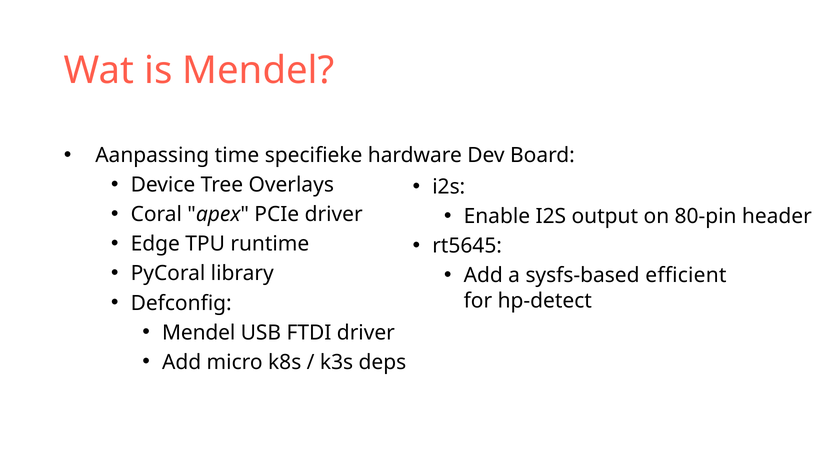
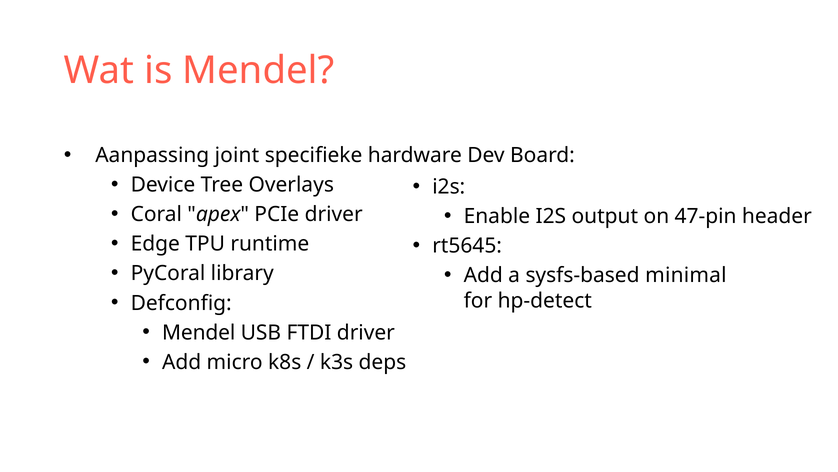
time: time -> joint (237, 155)
80-pin: 80-pin -> 47-pin (706, 216)
efficient: efficient -> minimal (686, 275)
